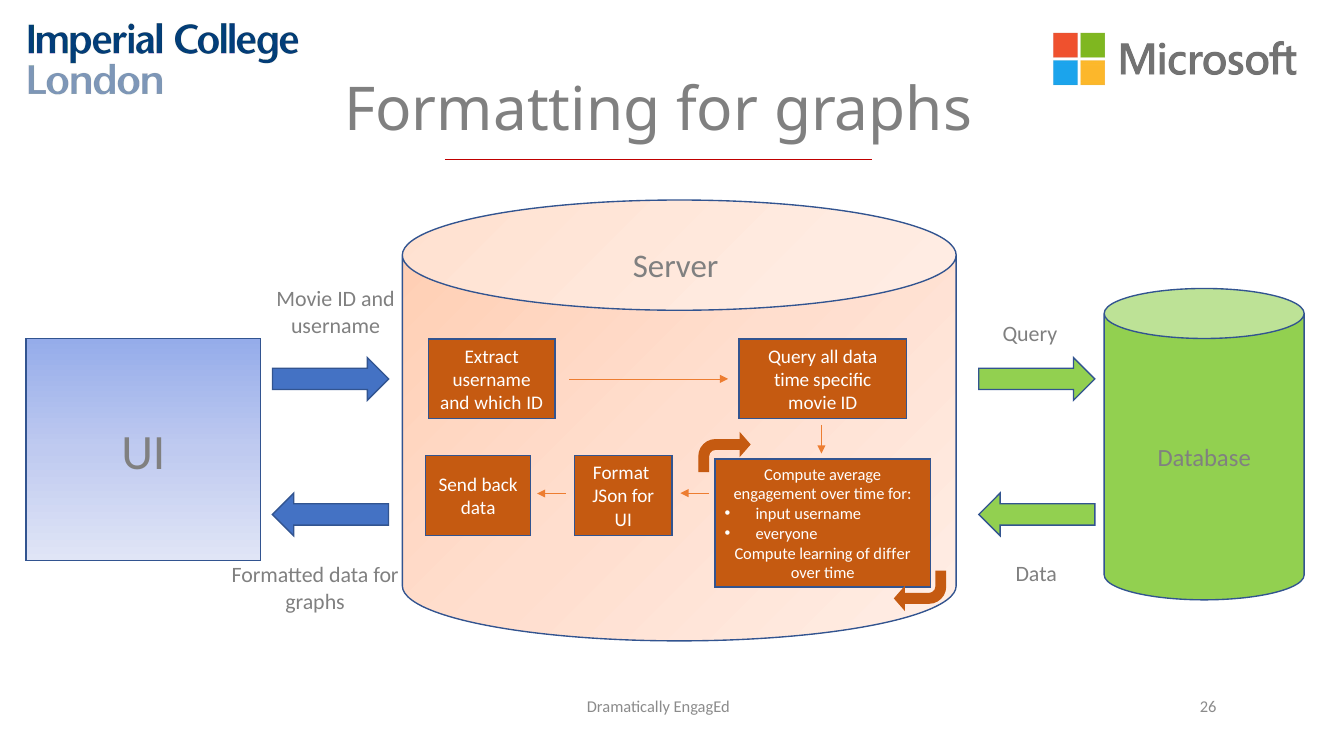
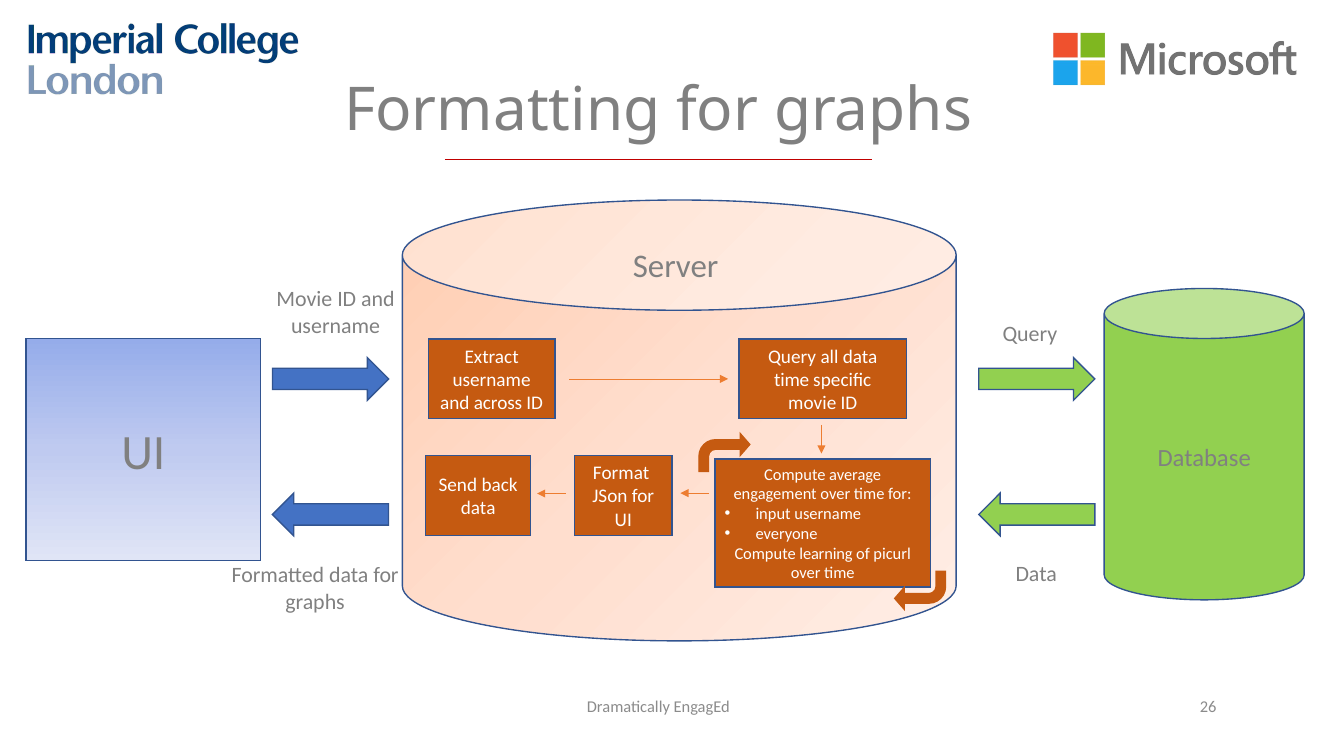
which: which -> across (498, 403)
differ: differ -> picurl (892, 554)
